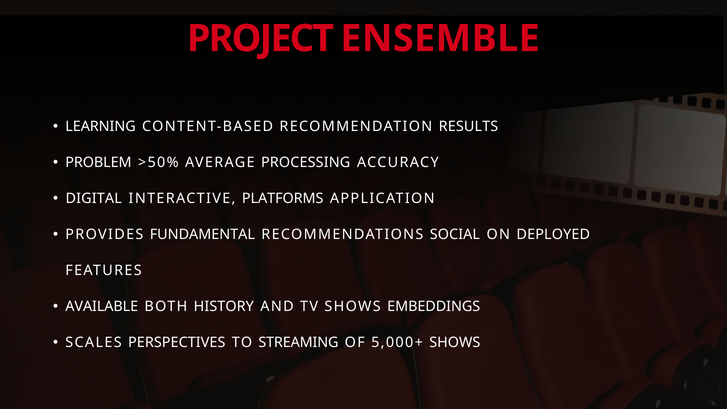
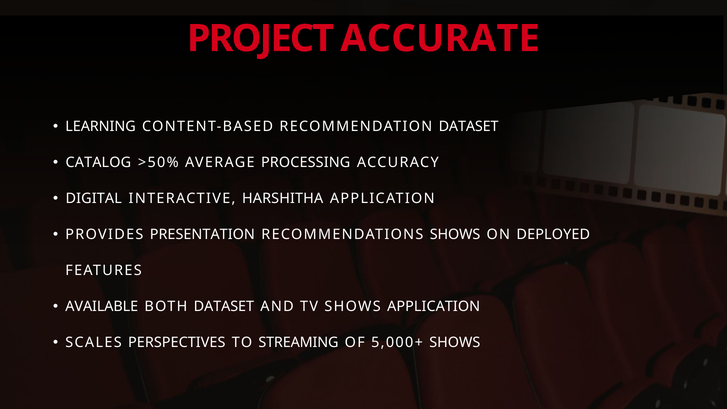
ENSEMBLE: ENSEMBLE -> ACCURATE (440, 39)
RECOMMENDATION RESULTS: RESULTS -> DATASET (469, 127)
PROBLEM: PROBLEM -> CATALOG (98, 163)
PLATFORMS: PLATFORMS -> HARSHITHA (283, 199)
FUNDAMENTAL: FUNDAMENTAL -> PRESENTATION (202, 235)
RECOMMENDATIONS SOCIAL: SOCIAL -> SHOWS (455, 235)
BOTH HISTORY: HISTORY -> DATASET (224, 307)
SHOWS EMBEDDINGS: EMBEDDINGS -> APPLICATION (434, 307)
